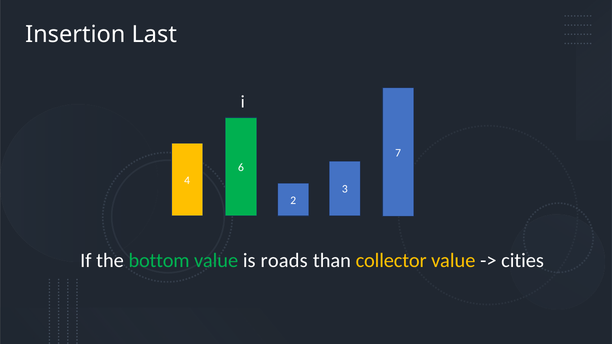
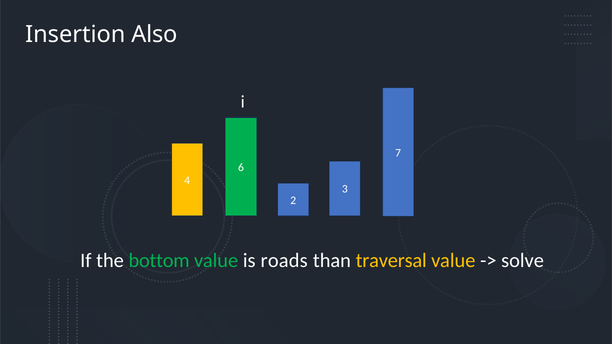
Last: Last -> Also (154, 34)
collector: collector -> traversal (391, 261)
cities: cities -> solve (523, 261)
